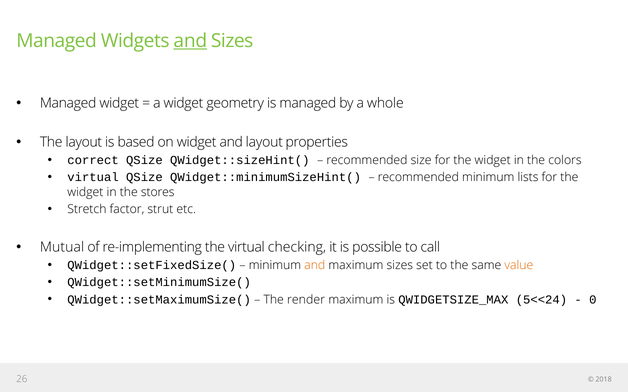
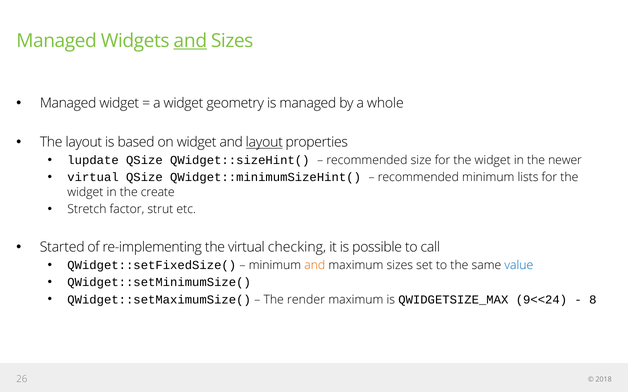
layout underline: none -> present (264, 142)
correct: correct -> lupdate (93, 161)
colors: colors -> newer (565, 161)
stores: stores -> create (158, 192)
Mutual: Mutual -> Started (62, 248)
value colour: orange -> blue (519, 266)
5<<24: 5<<24 -> 9<<24 (541, 300)
0: 0 -> 8 (593, 300)
